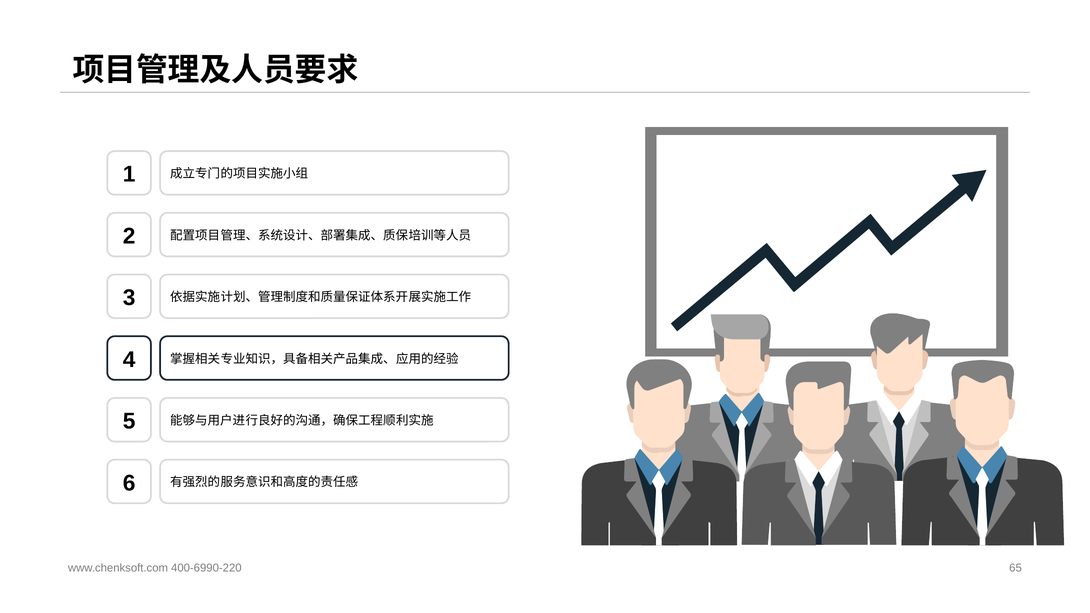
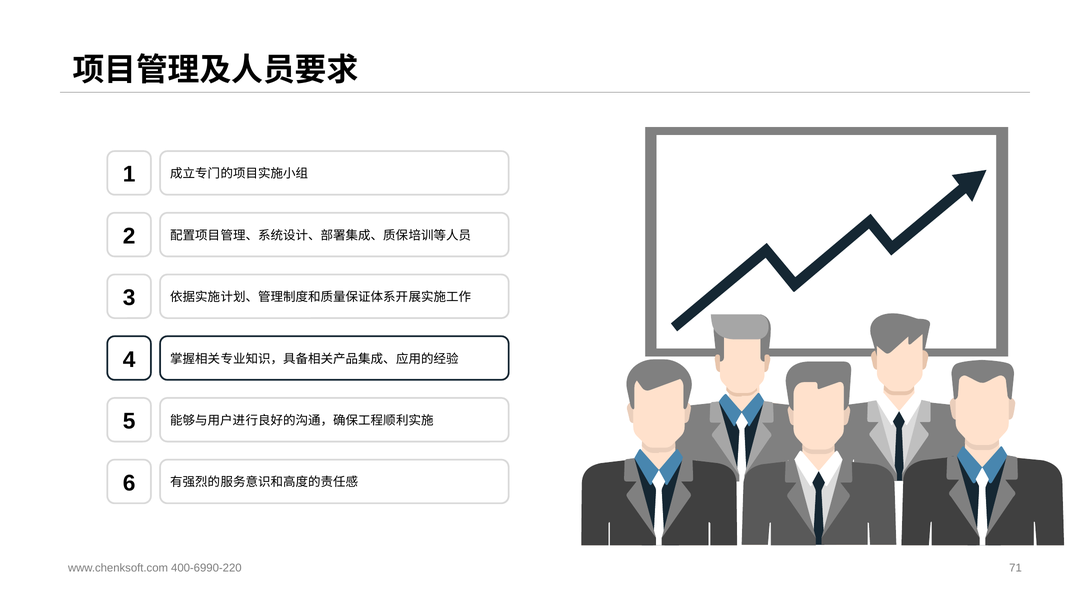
65: 65 -> 71 (1016, 568)
